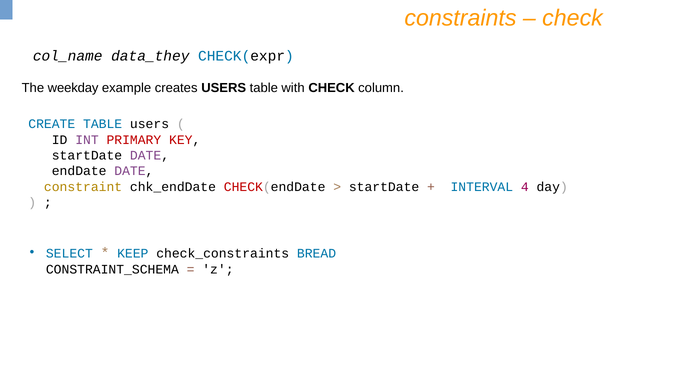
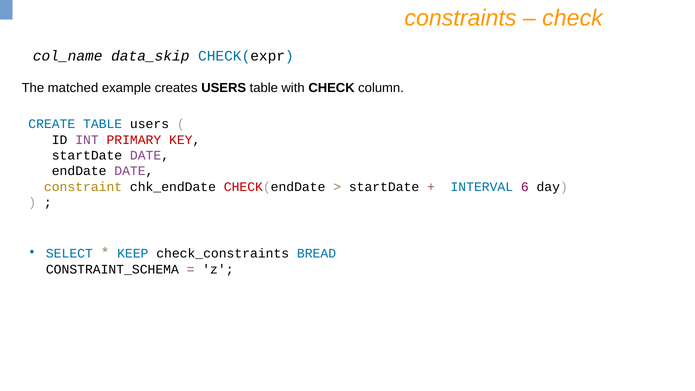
data_they: data_they -> data_skip (150, 56)
weekday: weekday -> matched (73, 88)
4: 4 -> 6 (525, 187)
